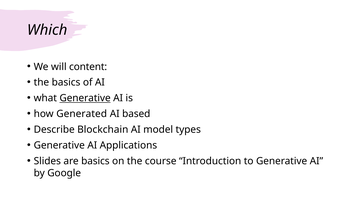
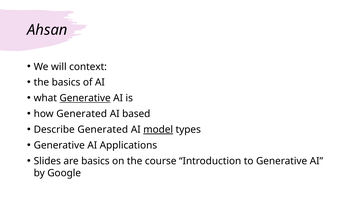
Which: Which -> Ahsan (47, 30)
content: content -> context (88, 67)
Describe Blockchain: Blockchain -> Generated (103, 129)
model underline: none -> present (158, 129)
